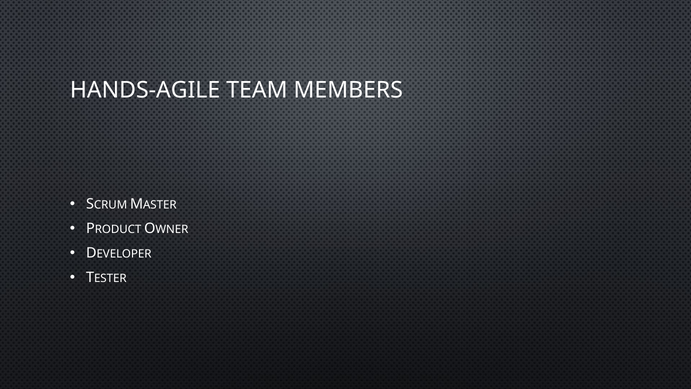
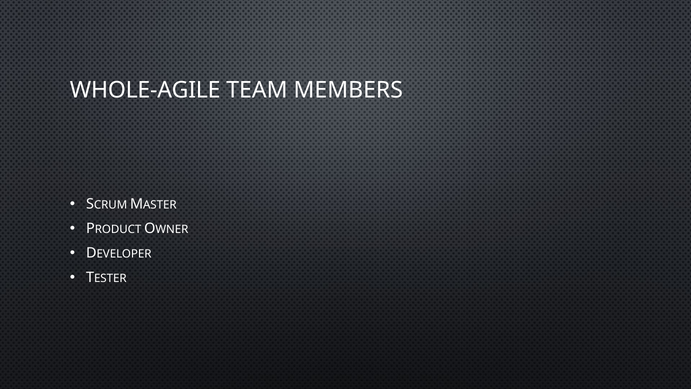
HANDS-AGILE: HANDS-AGILE -> WHOLE-AGILE (145, 90)
